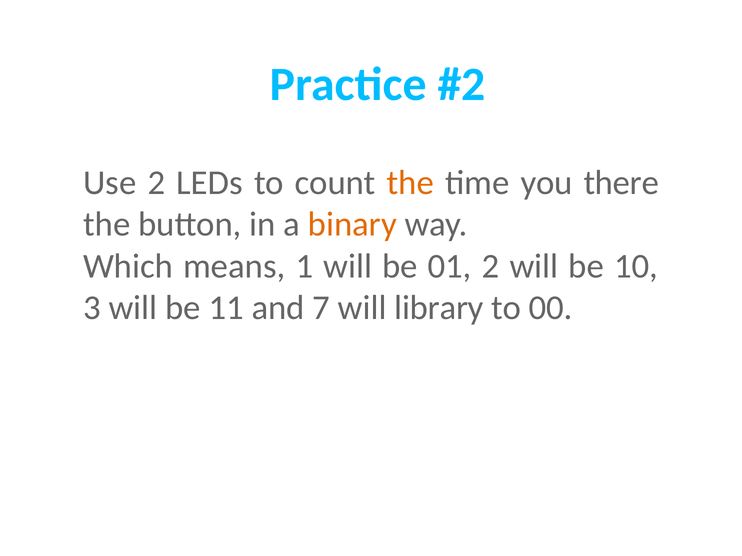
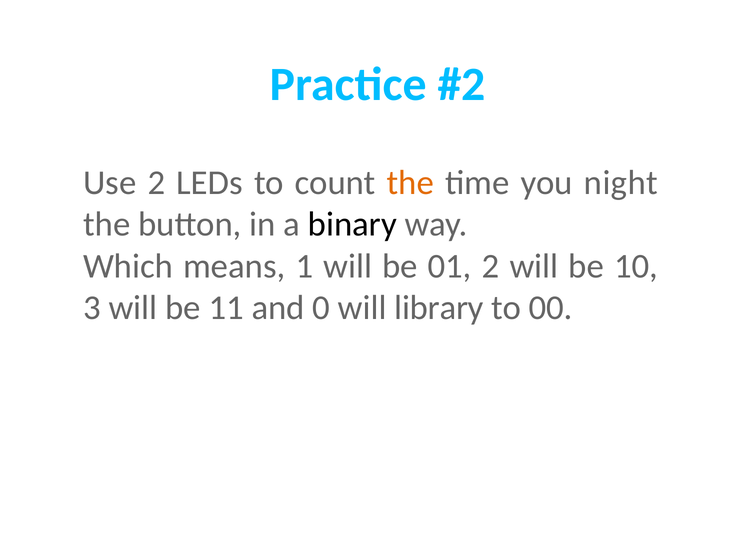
there: there -> night (621, 183)
binary colour: orange -> black (352, 225)
7: 7 -> 0 (321, 308)
